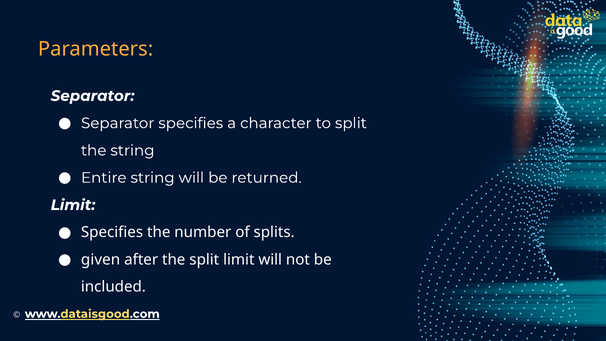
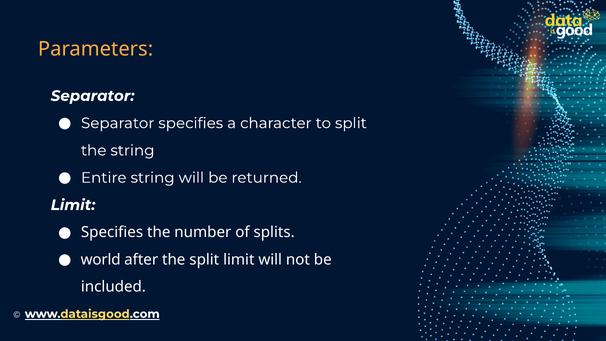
given: given -> world (101, 259)
